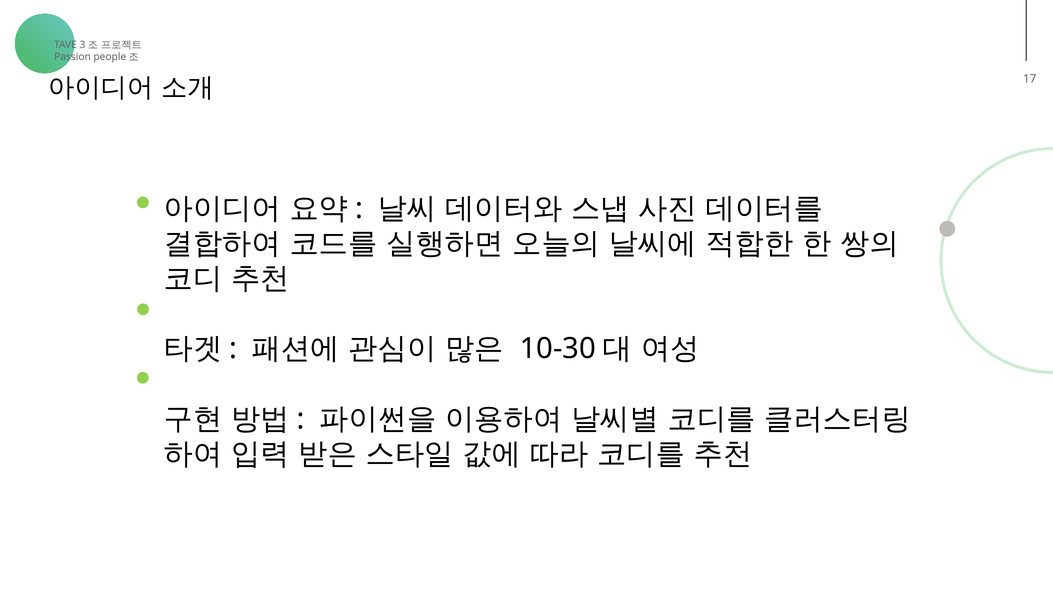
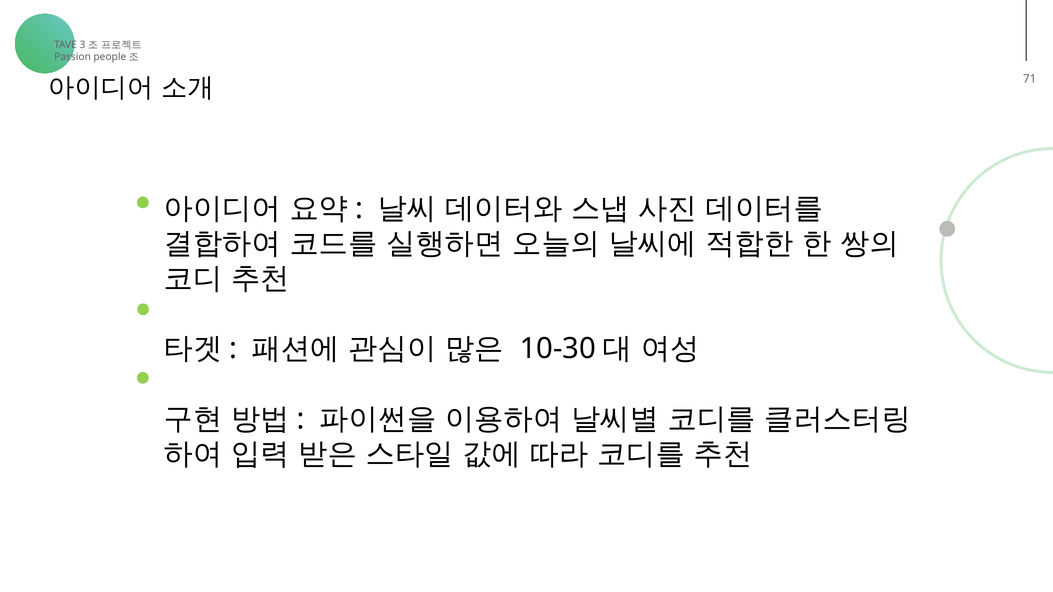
17: 17 -> 71 (1030, 79)
